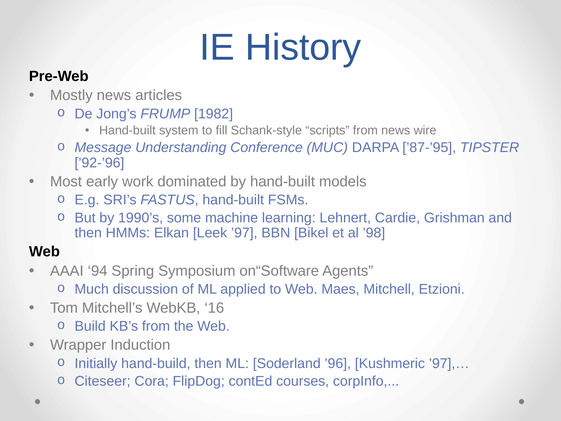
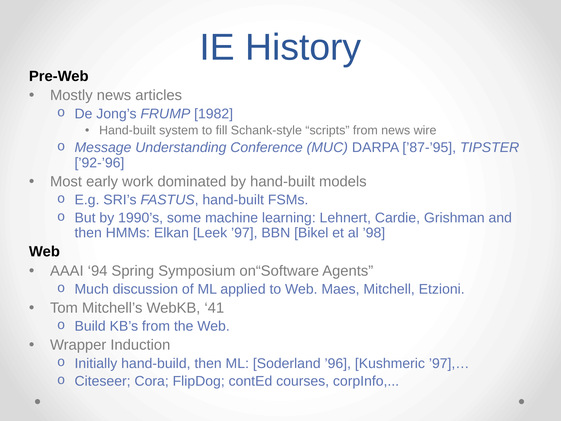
16: 16 -> 41 (214, 308)
